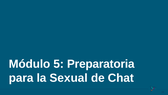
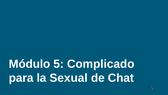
Preparatoria: Preparatoria -> Complicado (101, 64)
